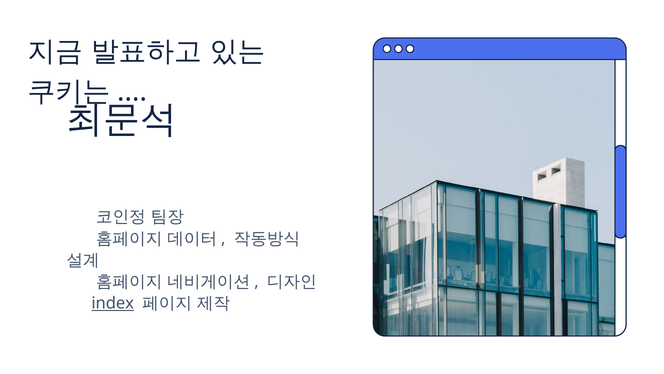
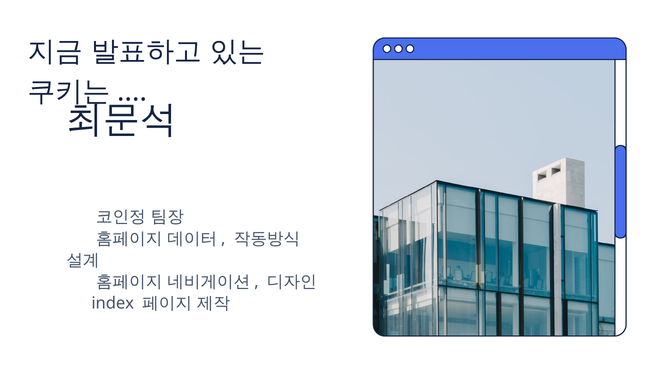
index underline: present -> none (113, 303)
